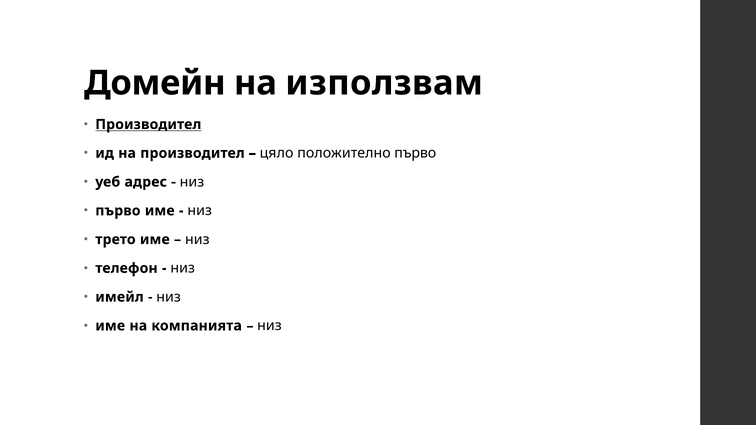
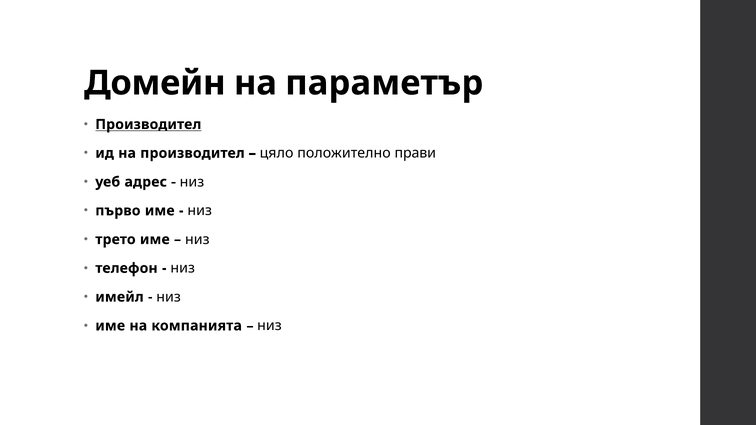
използвам: използвам -> параметър (384, 83)
положително първо: първо -> прави (415, 153)
